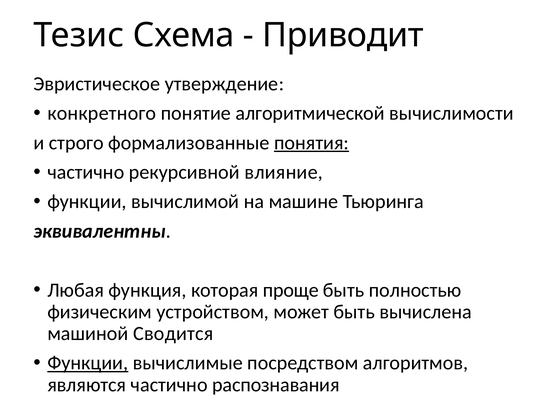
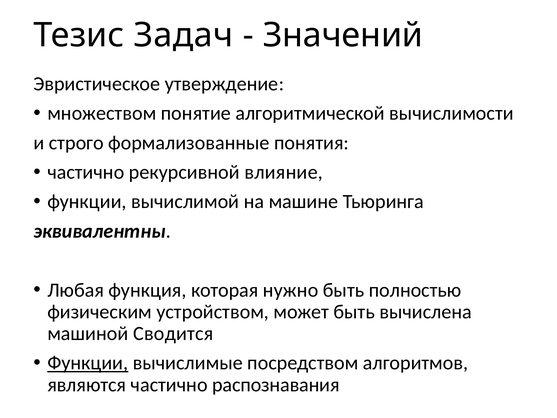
Схема: Схема -> Задач (183, 35)
Приводит: Приводит -> Значений (343, 35)
конкретного: конкретного -> множеством (102, 113)
понятия underline: present -> none (312, 143)
проще: проще -> нужно (291, 290)
